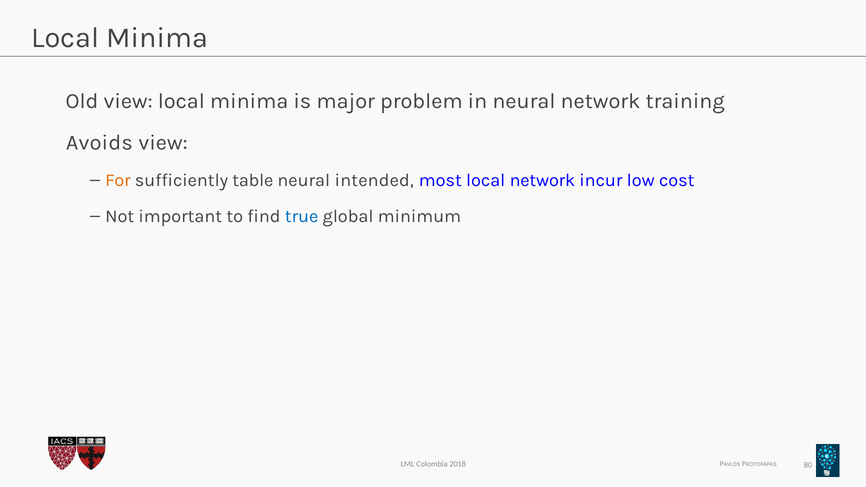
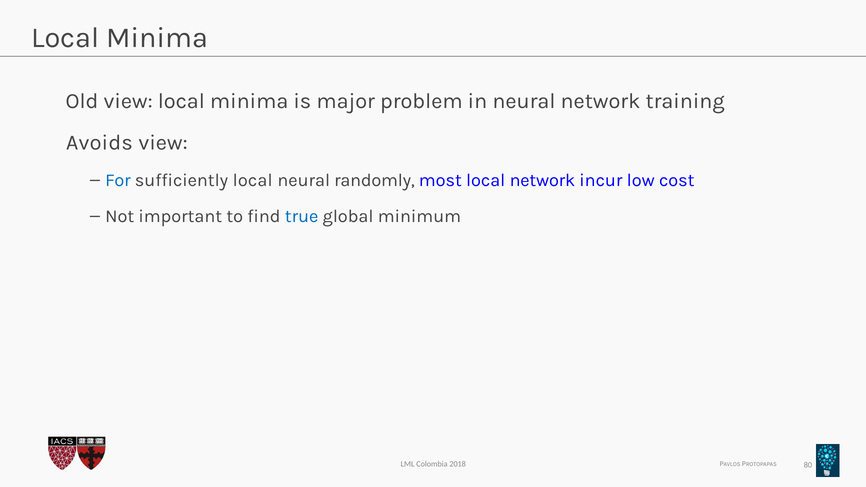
For colour: orange -> blue (118, 180)
sufficiently table: table -> local (253, 180)
intended: intended -> randomly (374, 180)
